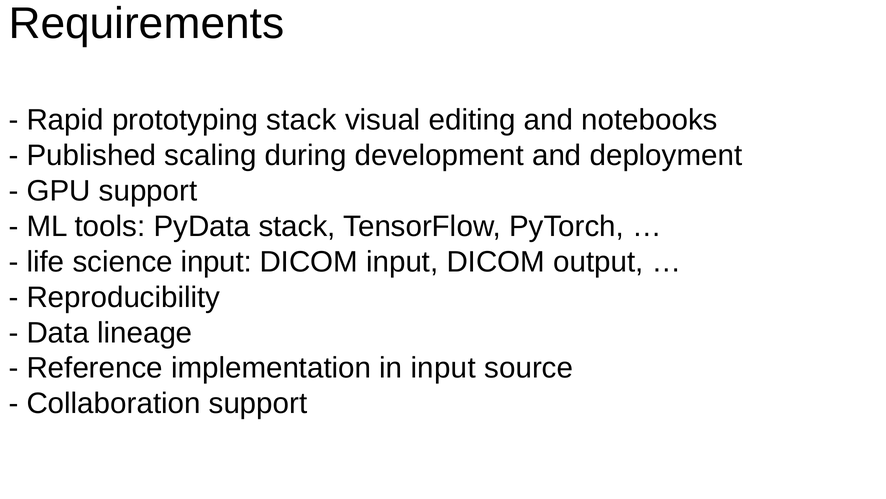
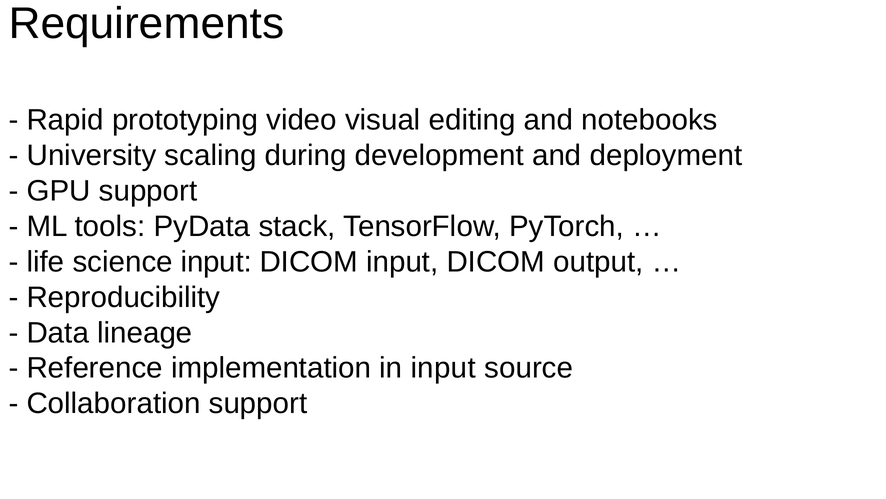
prototyping stack: stack -> video (302, 120)
Published: Published -> University (92, 155)
